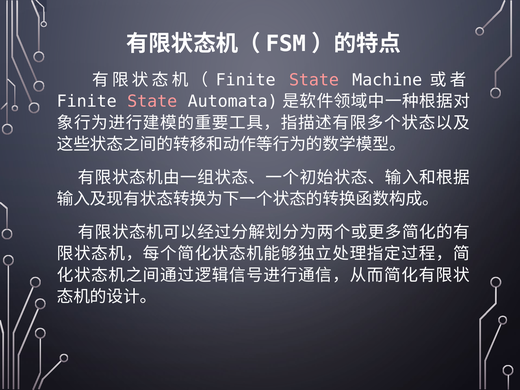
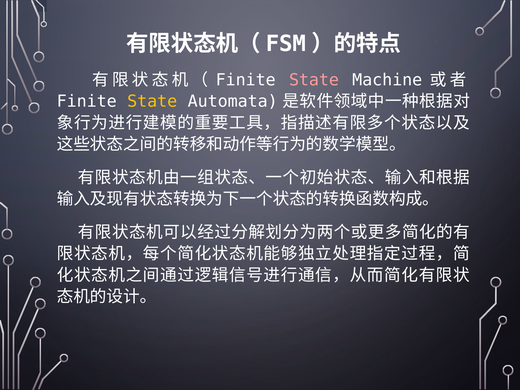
State colour: pink -> yellow (152, 101)
